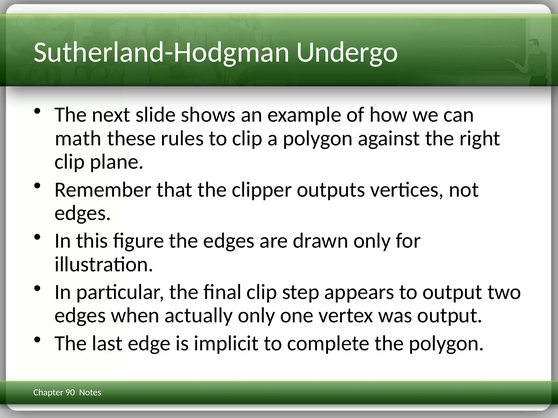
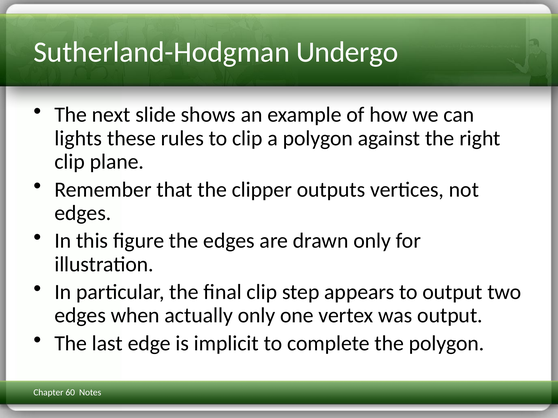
math: math -> lights (78, 138)
90: 90 -> 60 (70, 393)
